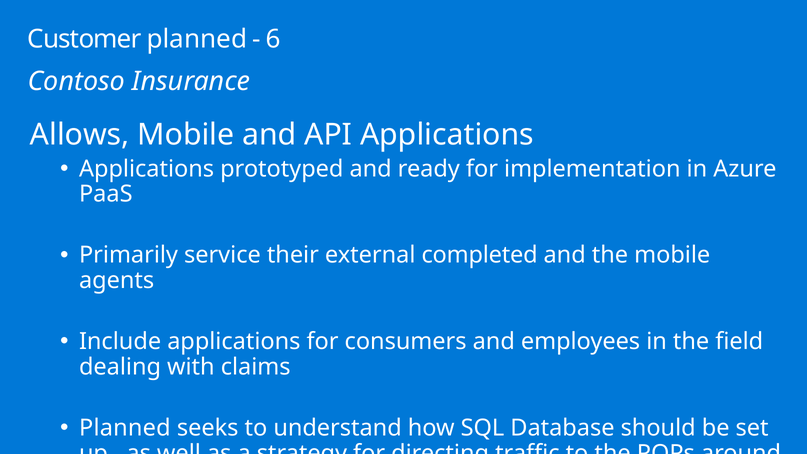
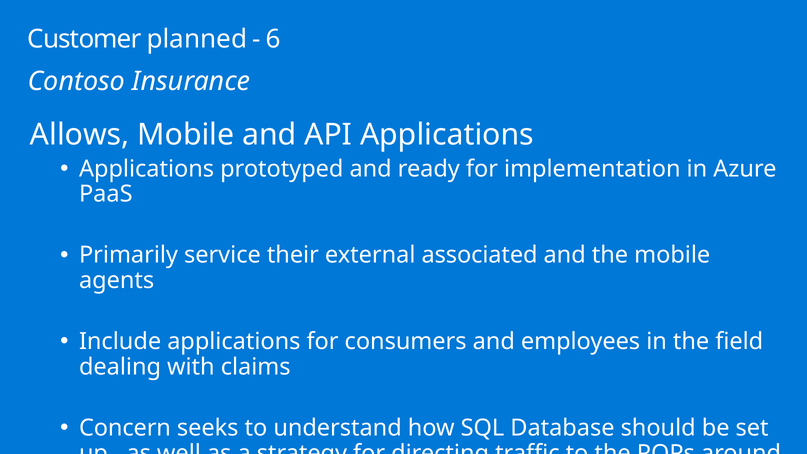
completed: completed -> associated (480, 255)
Planned: Planned -> Concern (125, 428)
